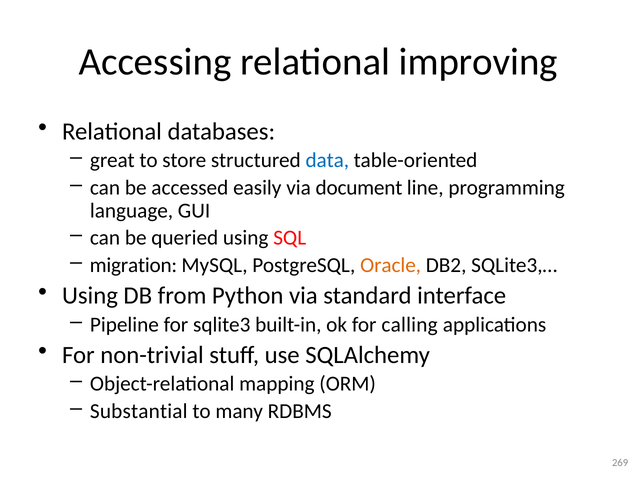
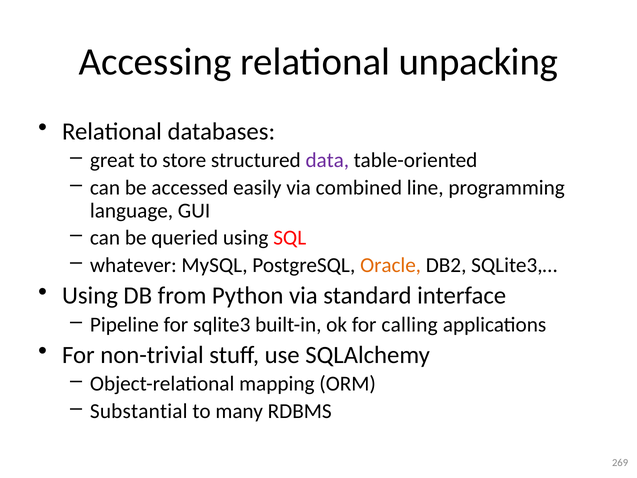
improving: improving -> unpacking (478, 62)
data colour: blue -> purple (327, 160)
document: document -> combined (359, 188)
migration: migration -> whatever (133, 265)
